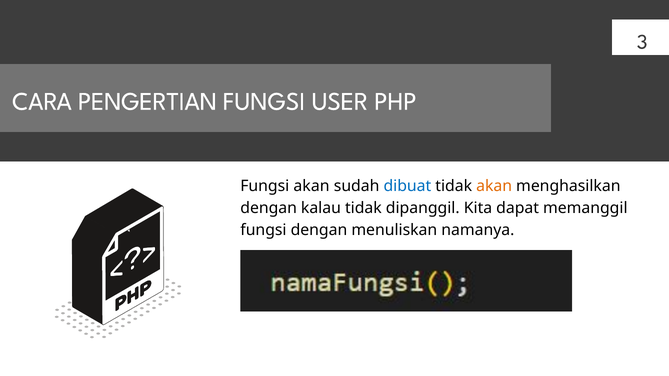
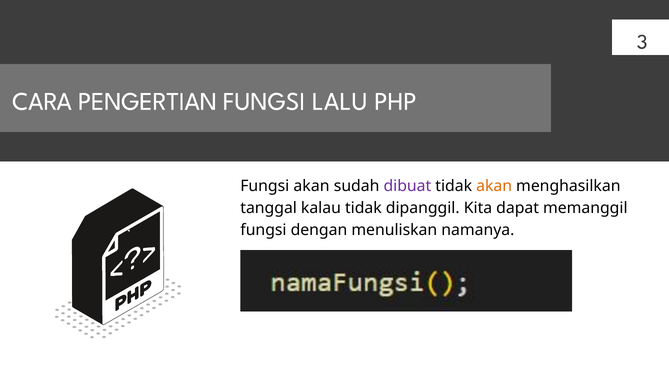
USER: USER -> LALU (340, 102)
dibuat colour: blue -> purple (407, 186)
dengan: dengan -> tanggal (269, 208)
